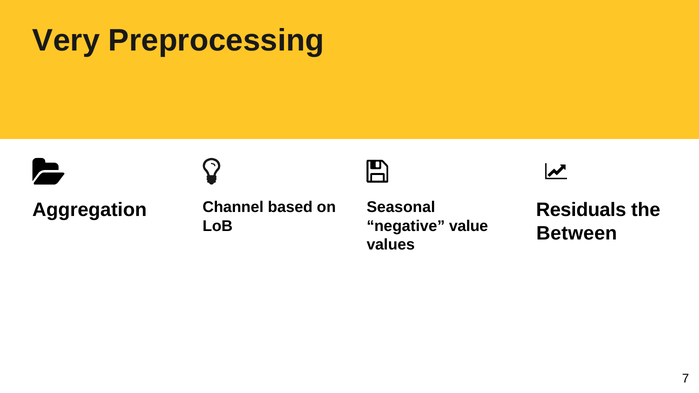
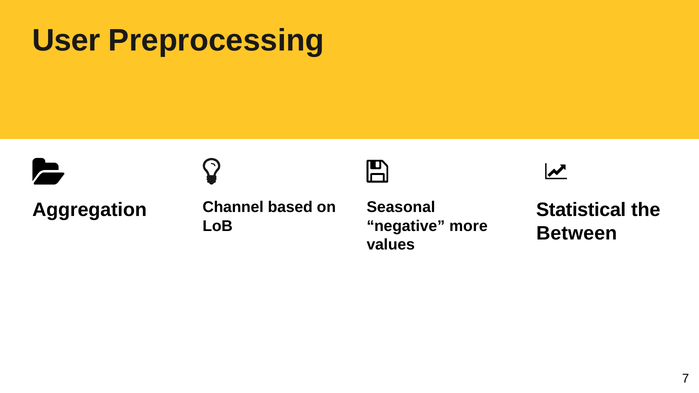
Very: Very -> User (66, 41)
Residuals: Residuals -> Statistical (581, 210)
value: value -> more (468, 226)
